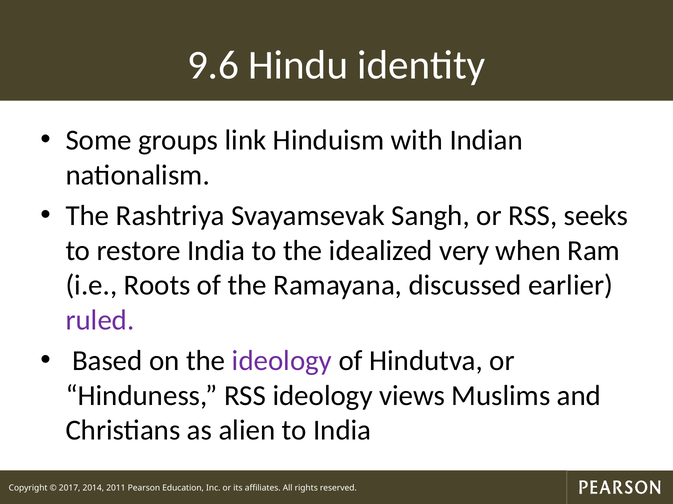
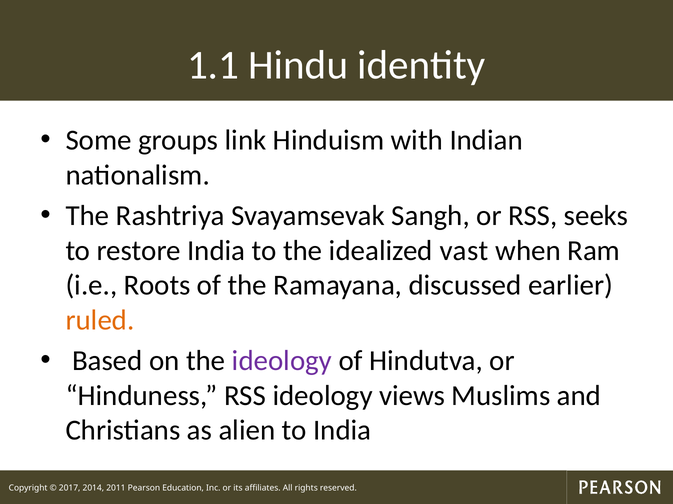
9.6: 9.6 -> 1.1 (213, 65)
very: very -> vast (464, 251)
ruled colour: purple -> orange (100, 320)
